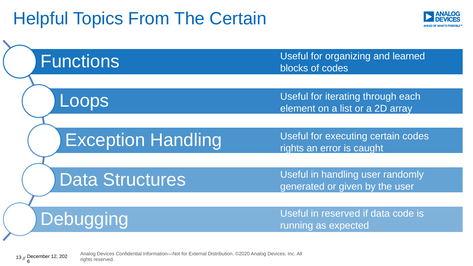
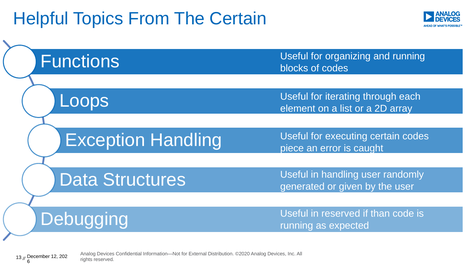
and learned: learned -> running (409, 56)
rights: rights -> piece (292, 148)
if data: data -> than (380, 214)
